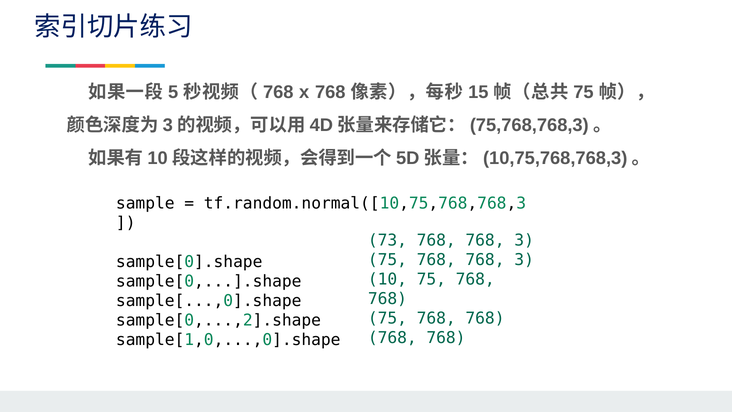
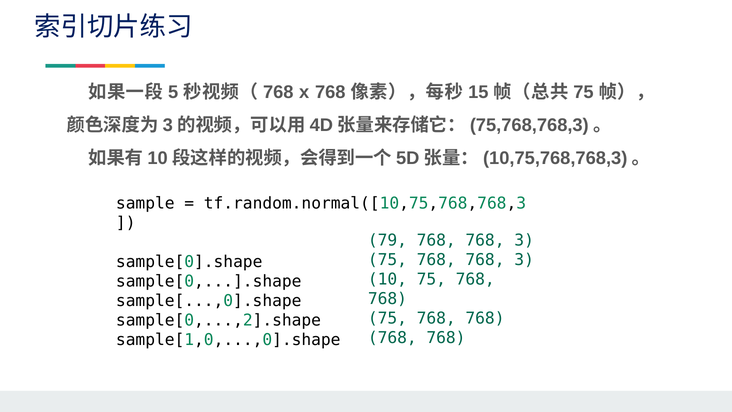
73: 73 -> 79 (387, 240)
